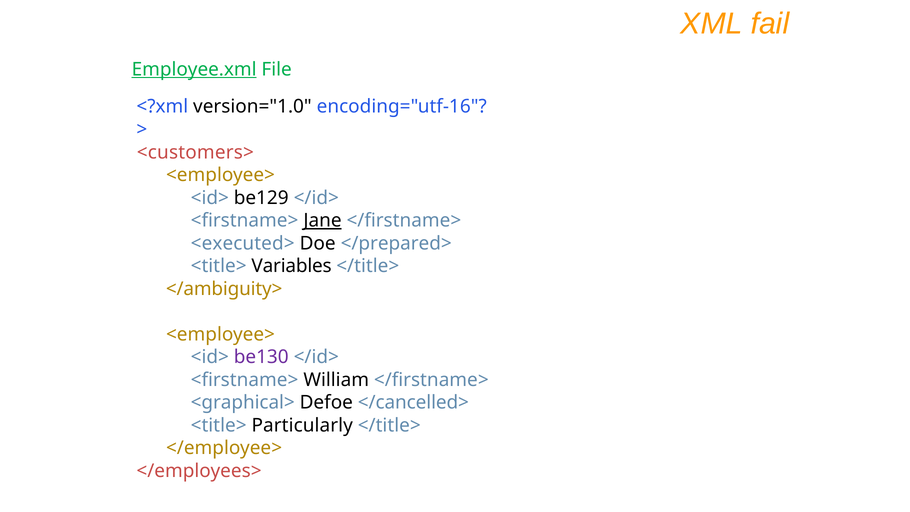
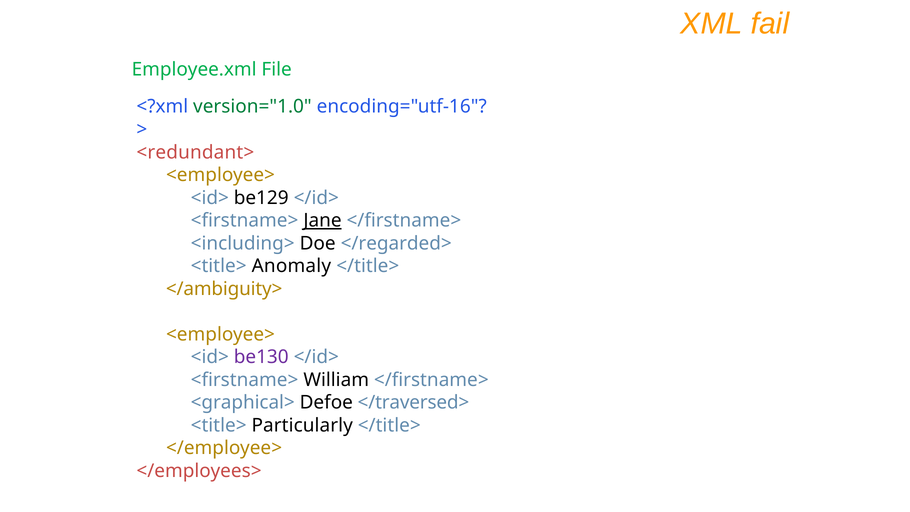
Employee.xml underline: present -> none (194, 69)
version="1.0 colour: black -> green (252, 107)
<customers>: <customers> -> <redundant> (195, 152)
<executed>: <executed> -> <including> (243, 243)
</prepared>: </prepared> -> </regarded> (396, 243)
Variables: Variables -> Anomaly (291, 266)
</cancelled>: </cancelled> -> </traversed> (413, 403)
